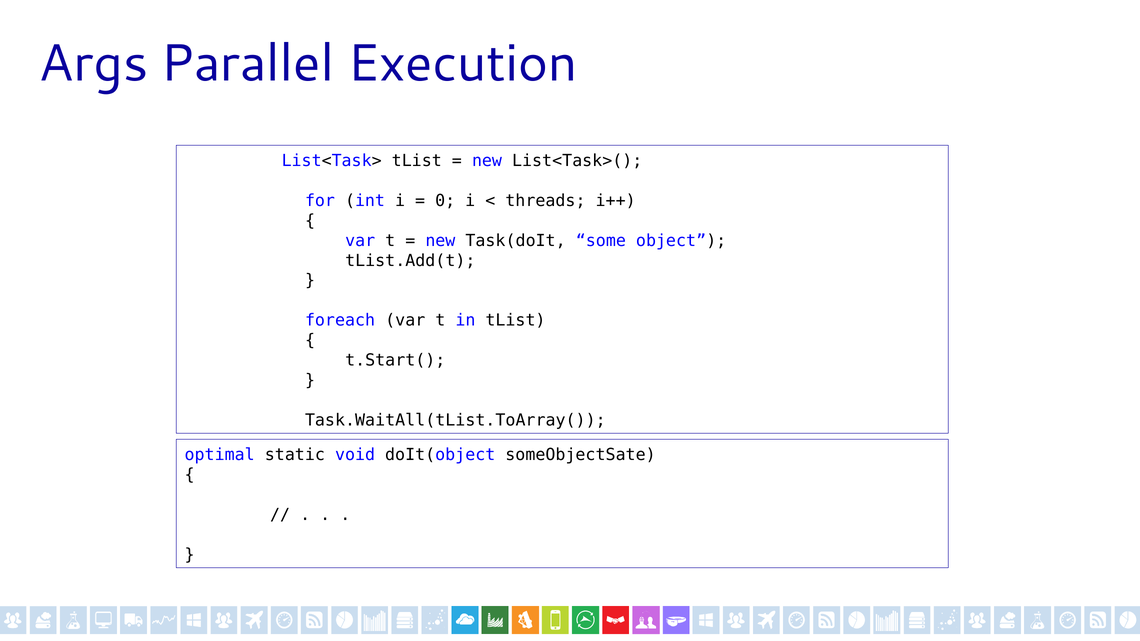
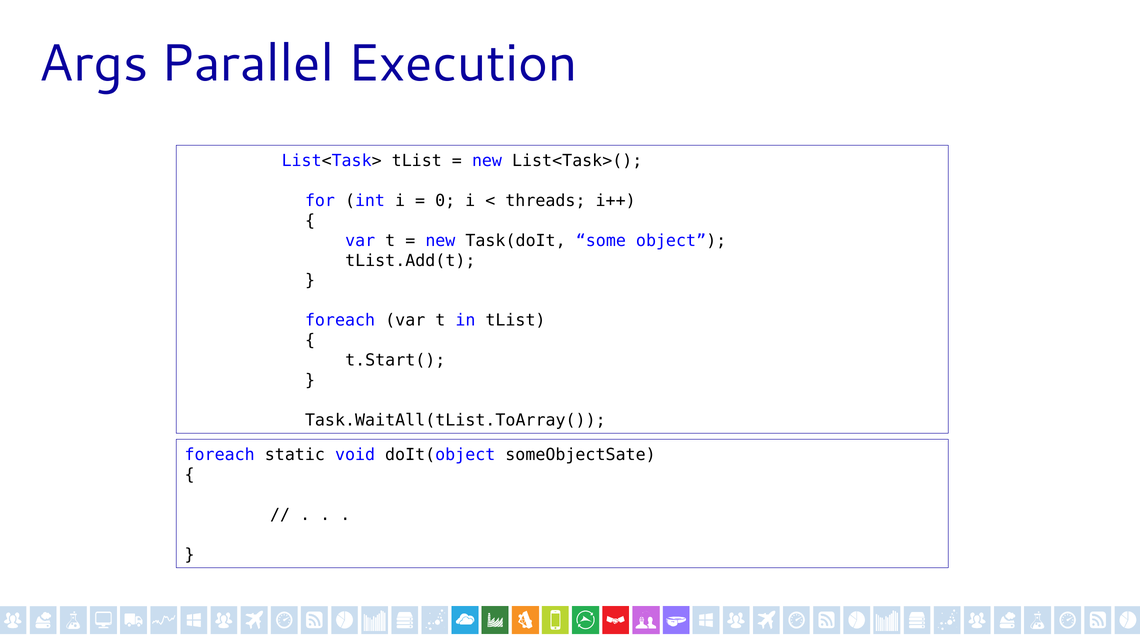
optimal: optimal -> foreach (220, 455)
